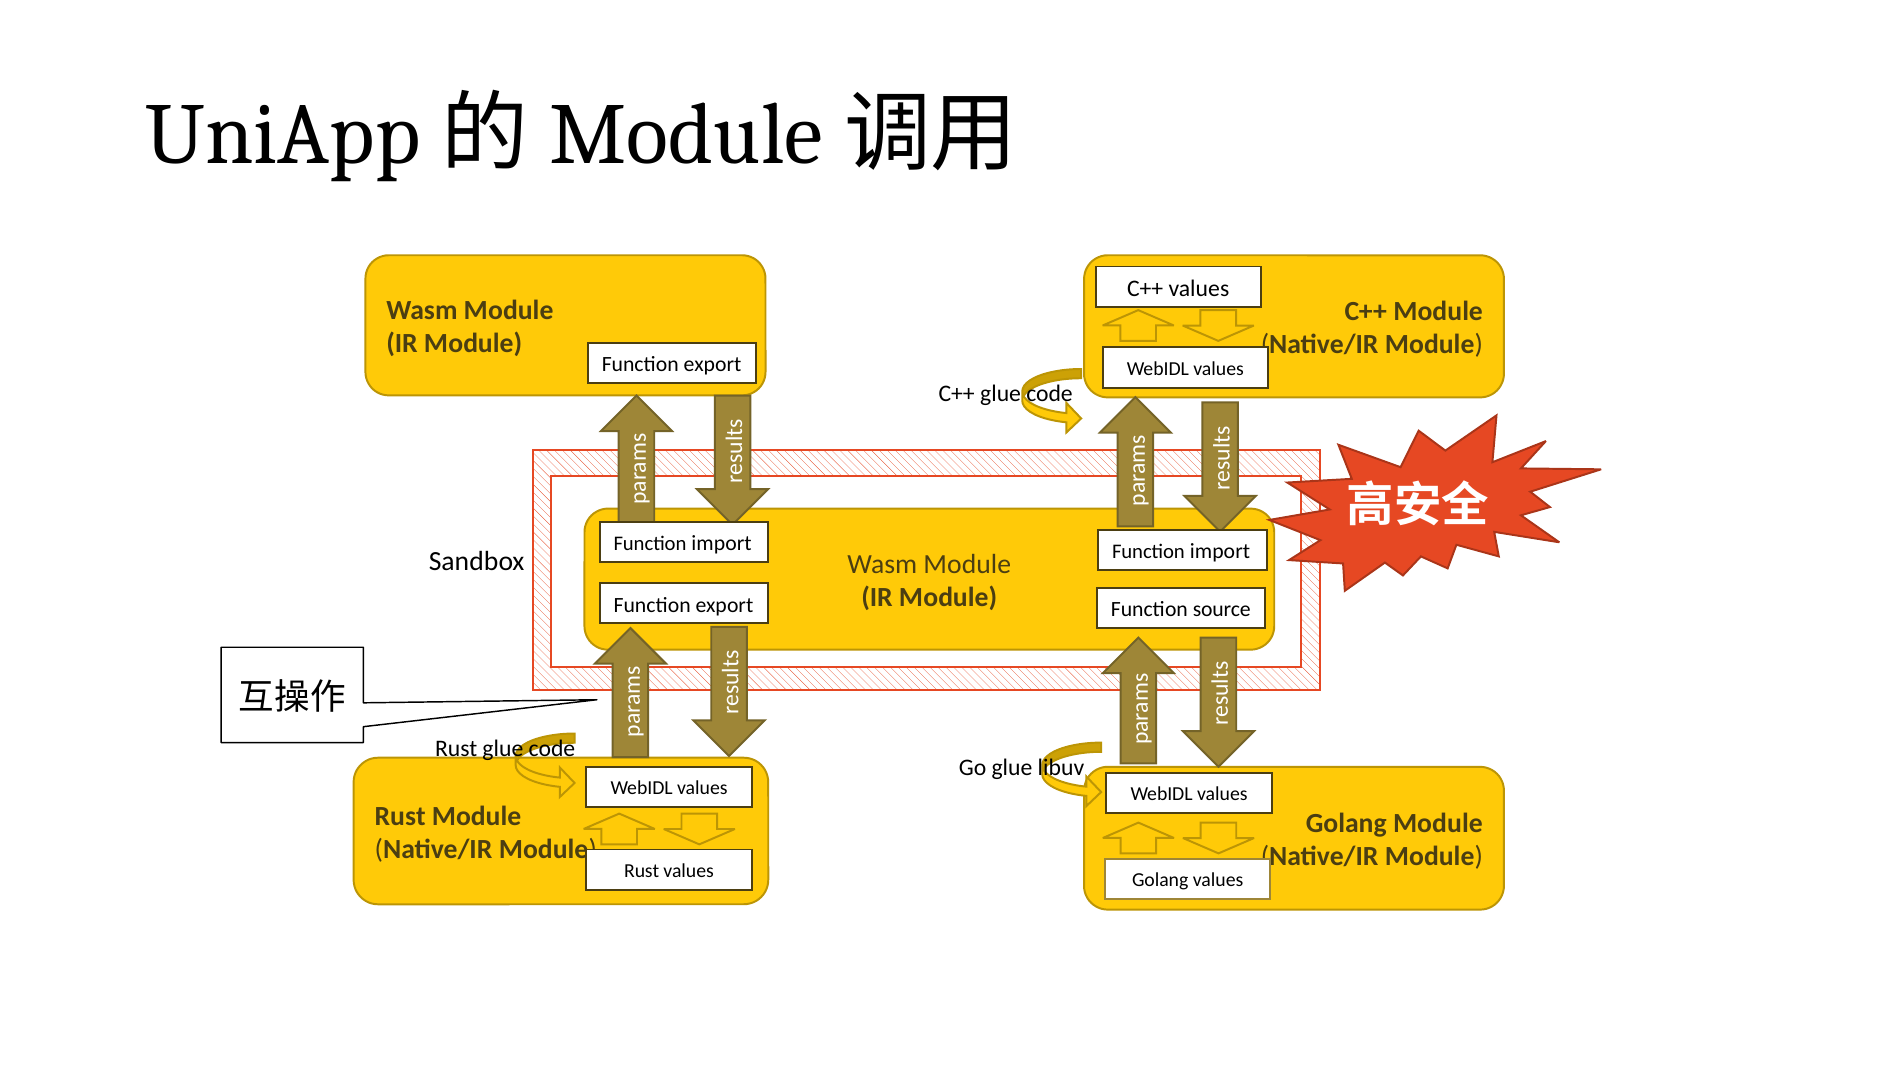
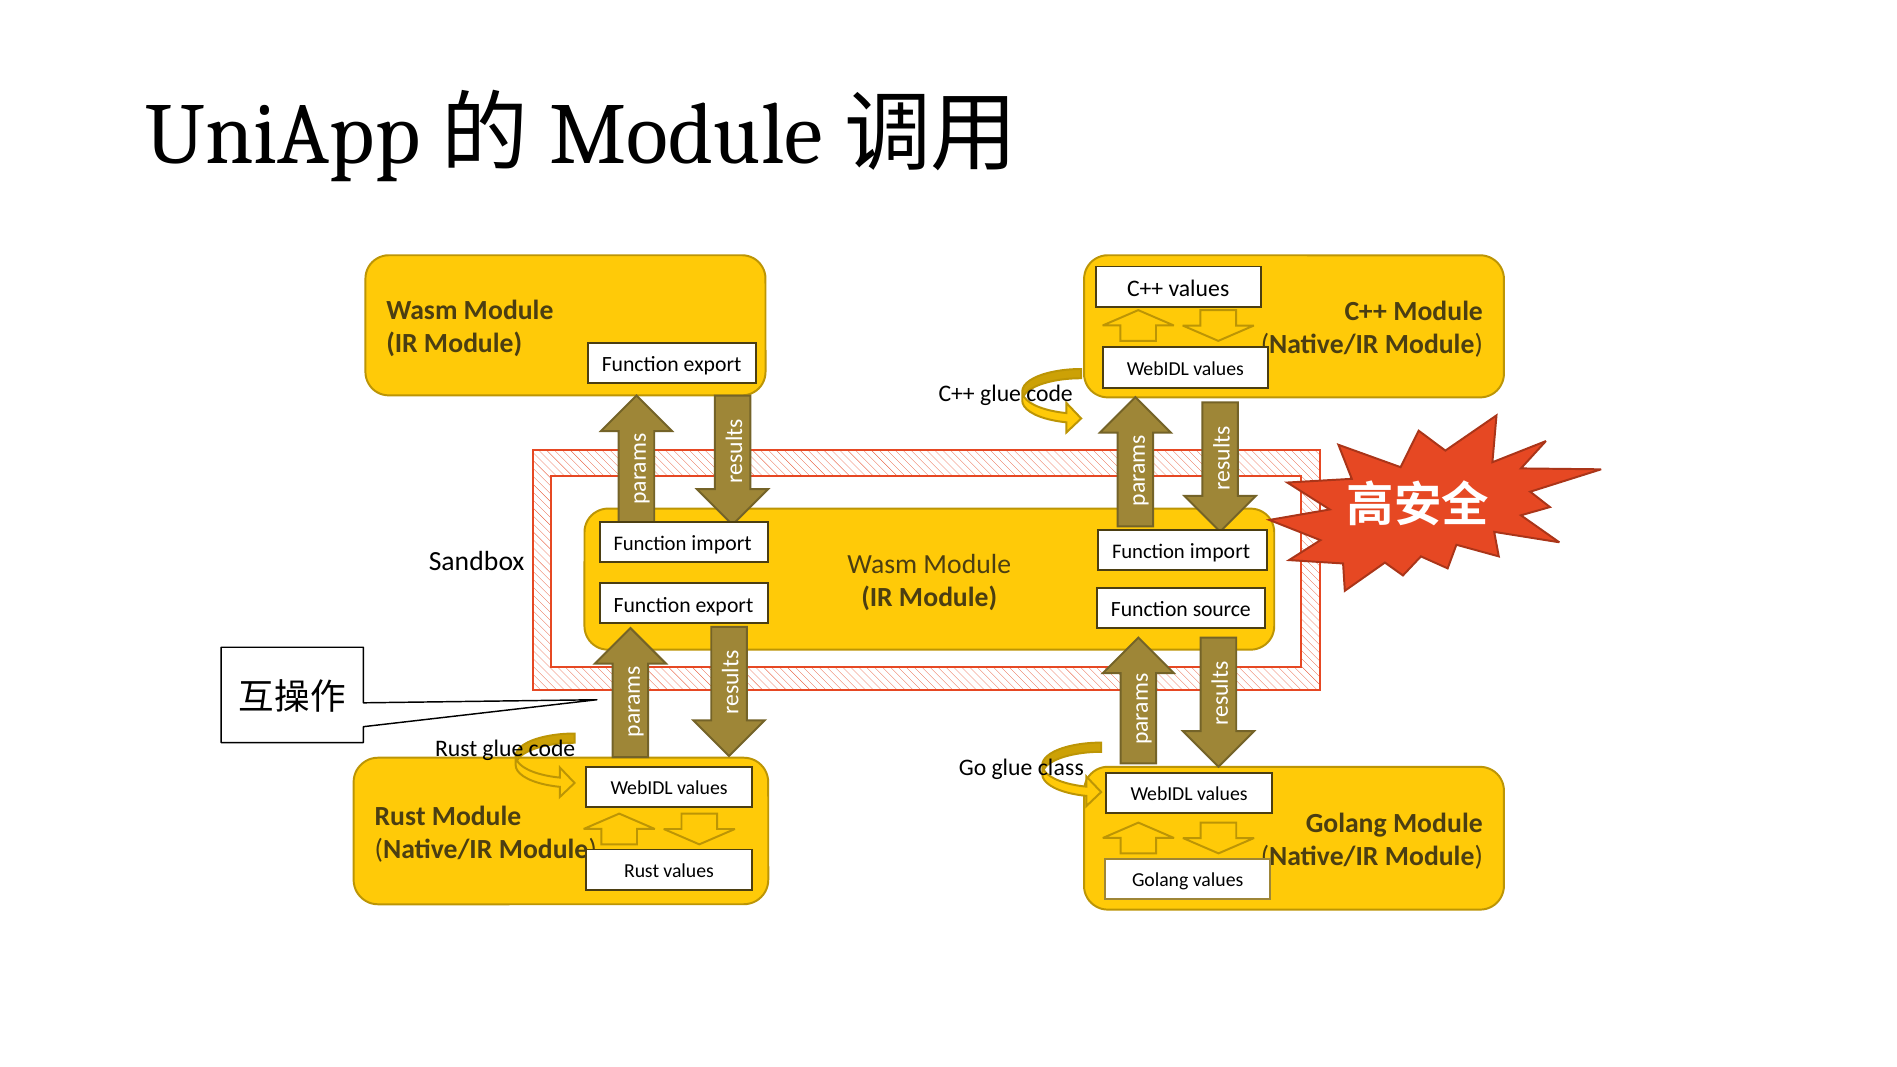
libuv: libuv -> class (1061, 768)
